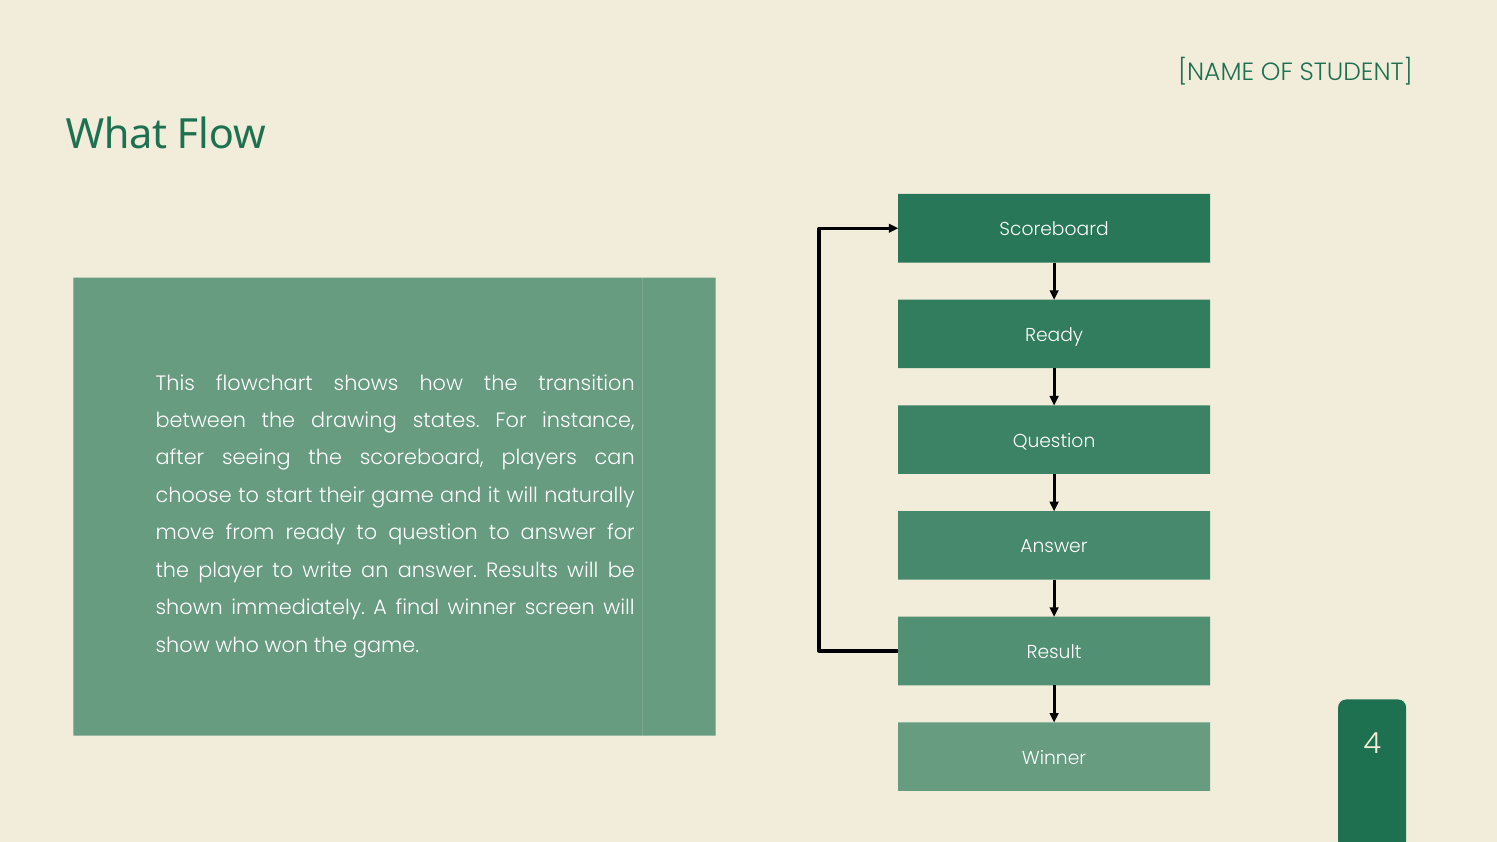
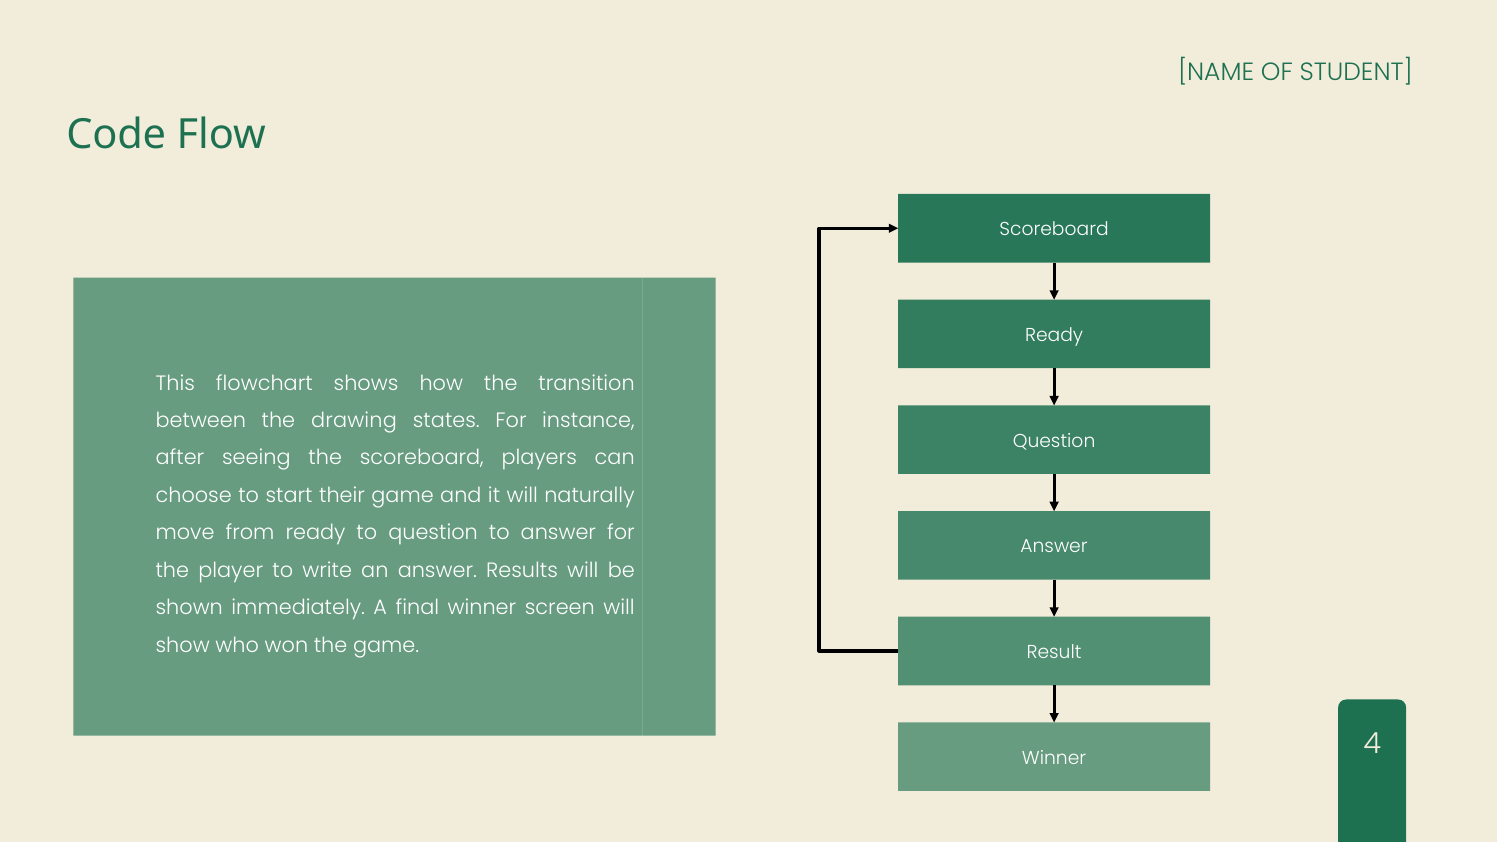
What: What -> Code (116, 135)
